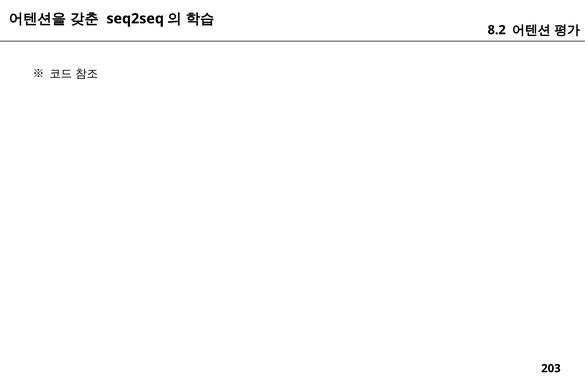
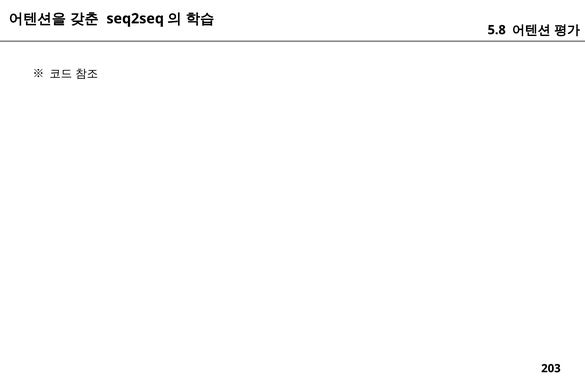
8.2: 8.2 -> 5.8 (497, 30)
